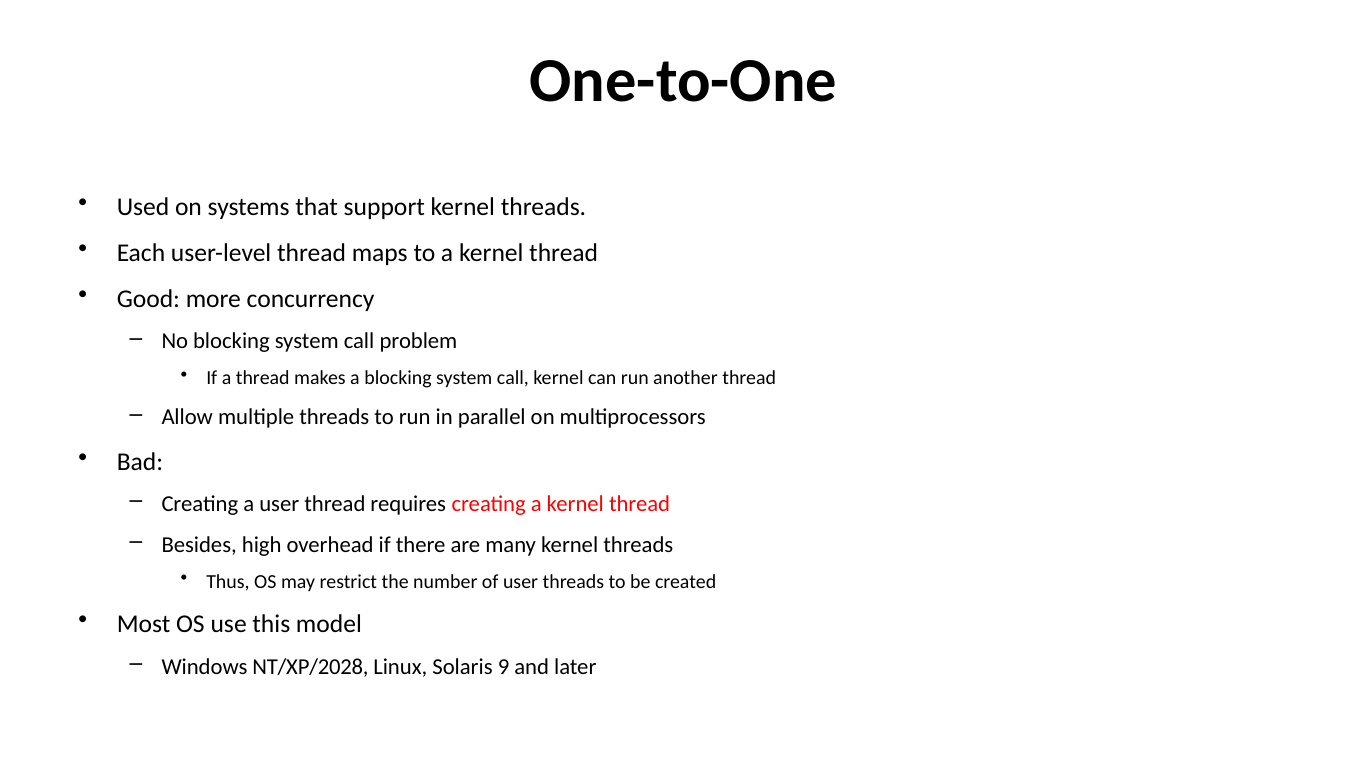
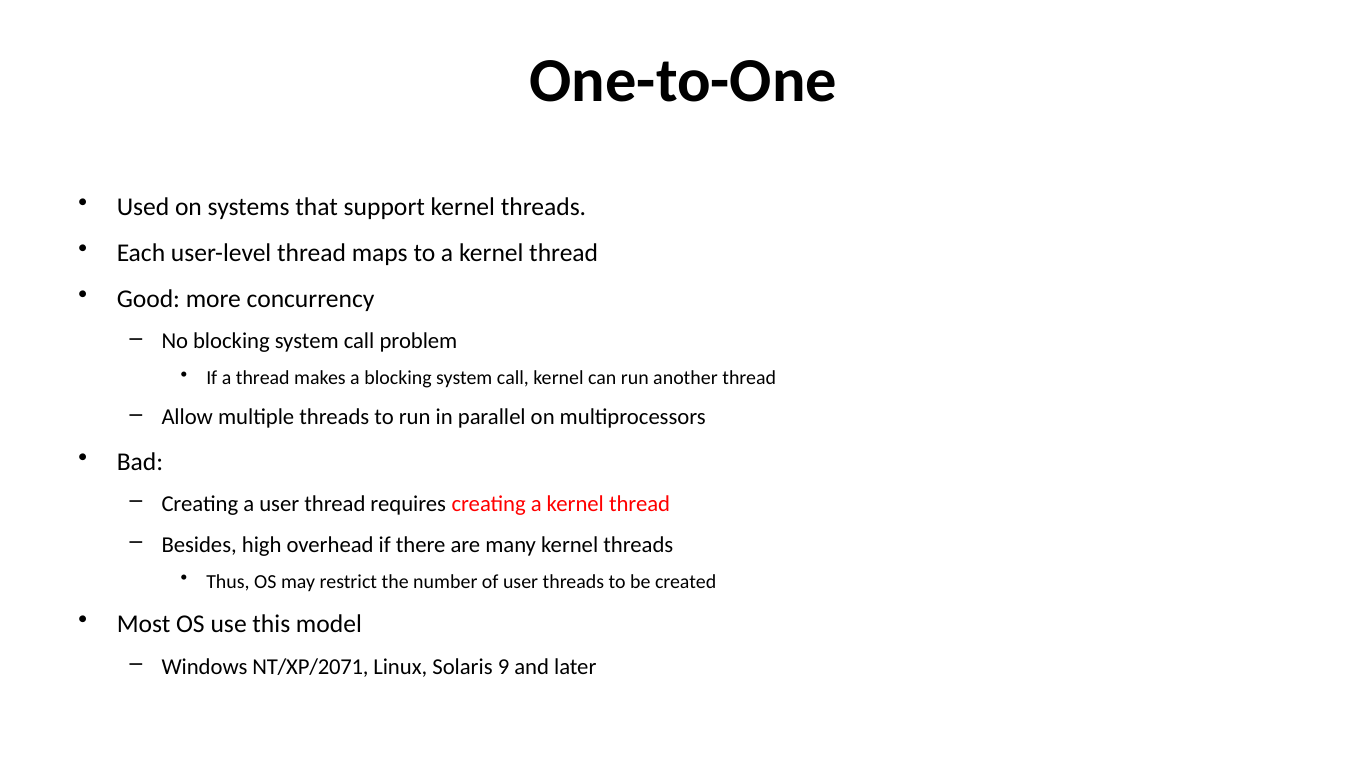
NT/XP/2028: NT/XP/2028 -> NT/XP/2071 (311, 667)
